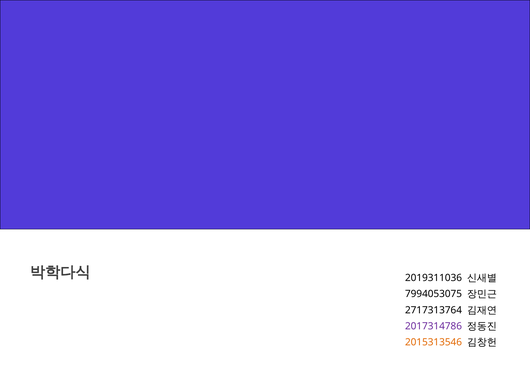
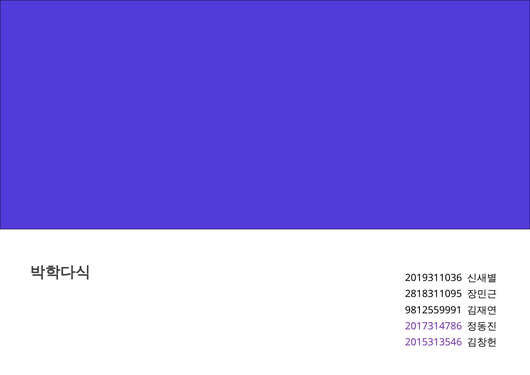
7994053075: 7994053075 -> 2818311095 (433, 294)
2717313764: 2717313764 -> 9812559991 (433, 310)
2015313546 colour: orange -> purple (433, 342)
